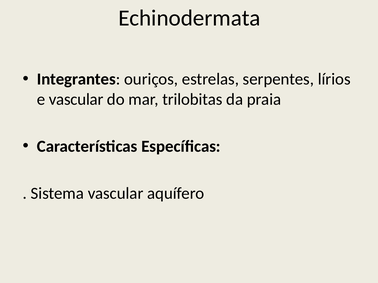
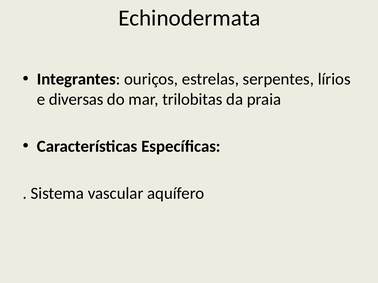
e vascular: vascular -> diversas (76, 99)
